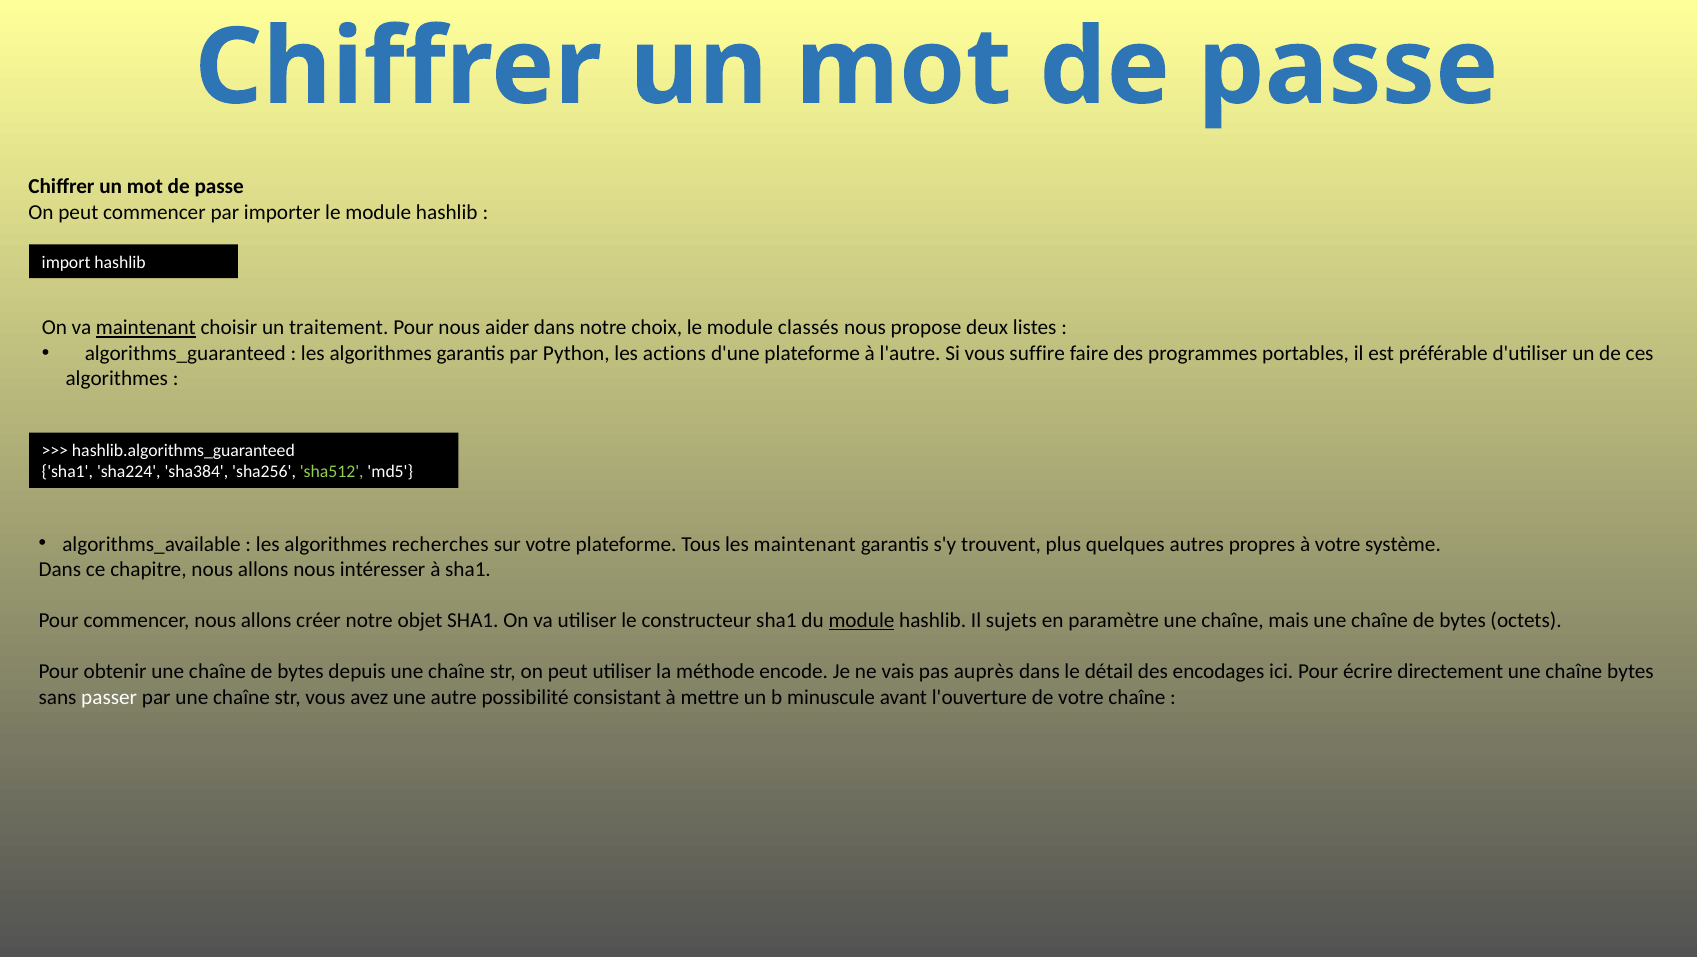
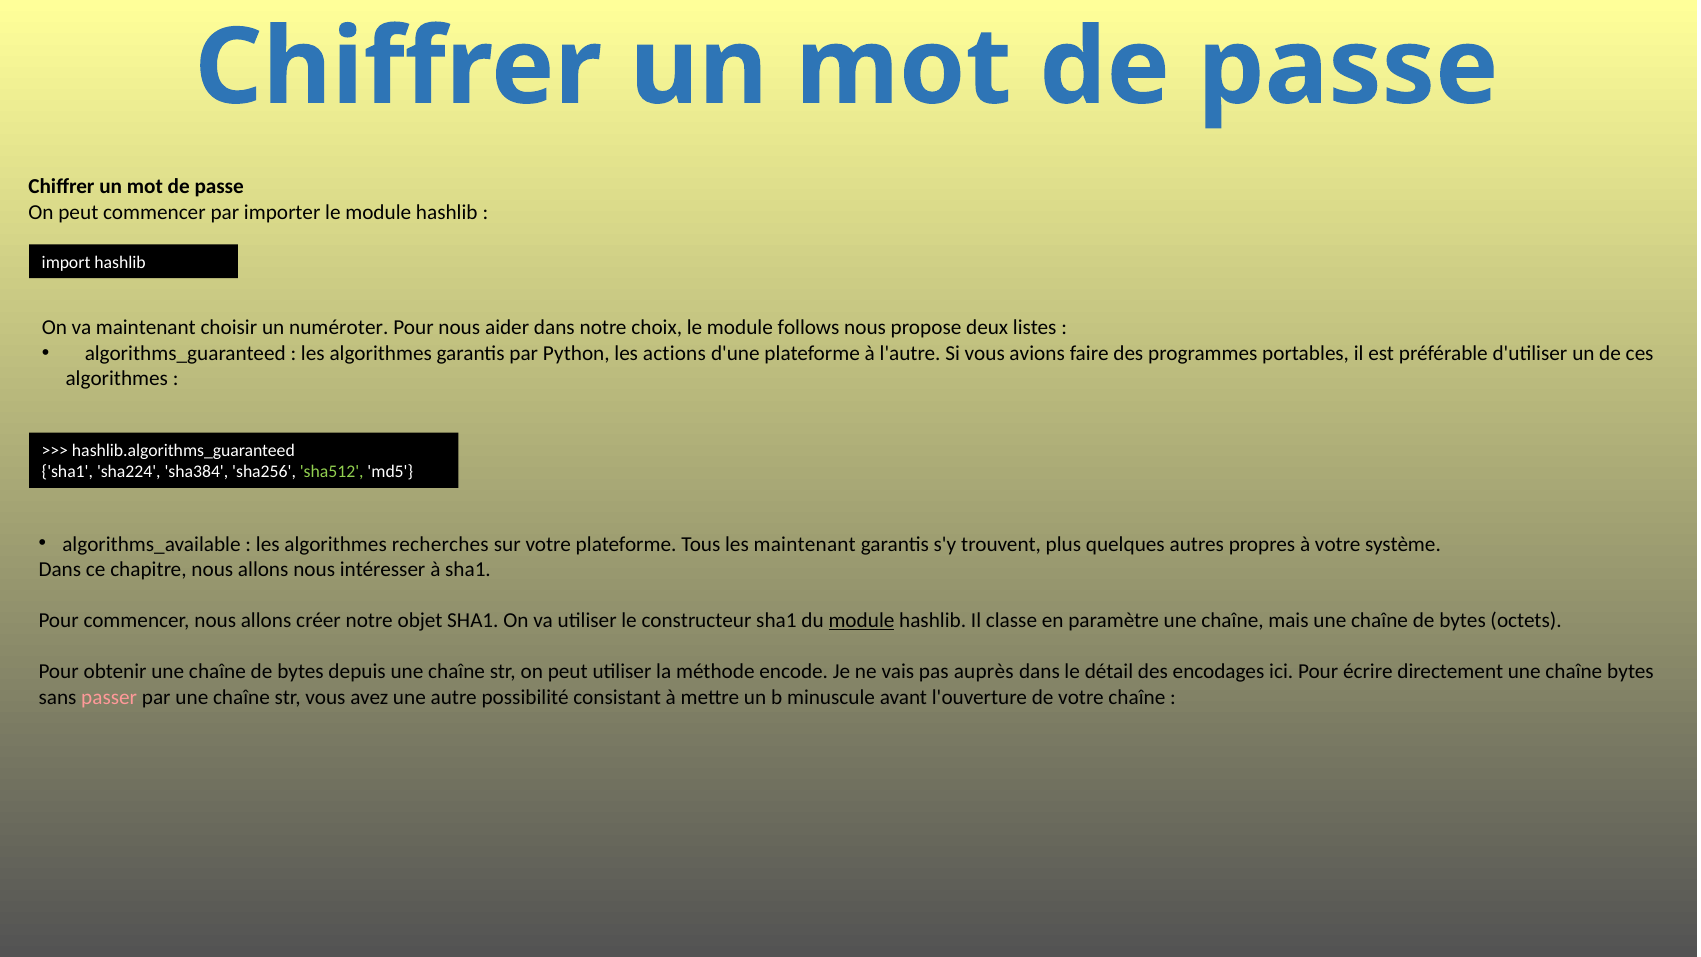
maintenant underline: present -> none (146, 328)
traitement: traitement -> numéroter (339, 328)
classés: classés -> follows (809, 328)
suffire: suffire -> avions (1037, 353)
sujets: sujets -> classe (1012, 621)
passer colour: white -> pink (109, 697)
